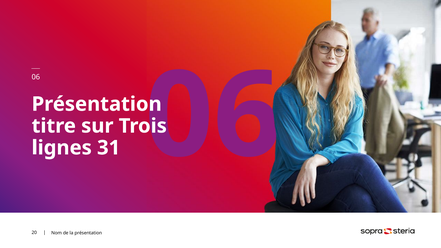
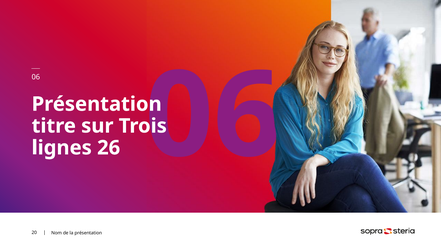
31: 31 -> 26 (109, 148)
